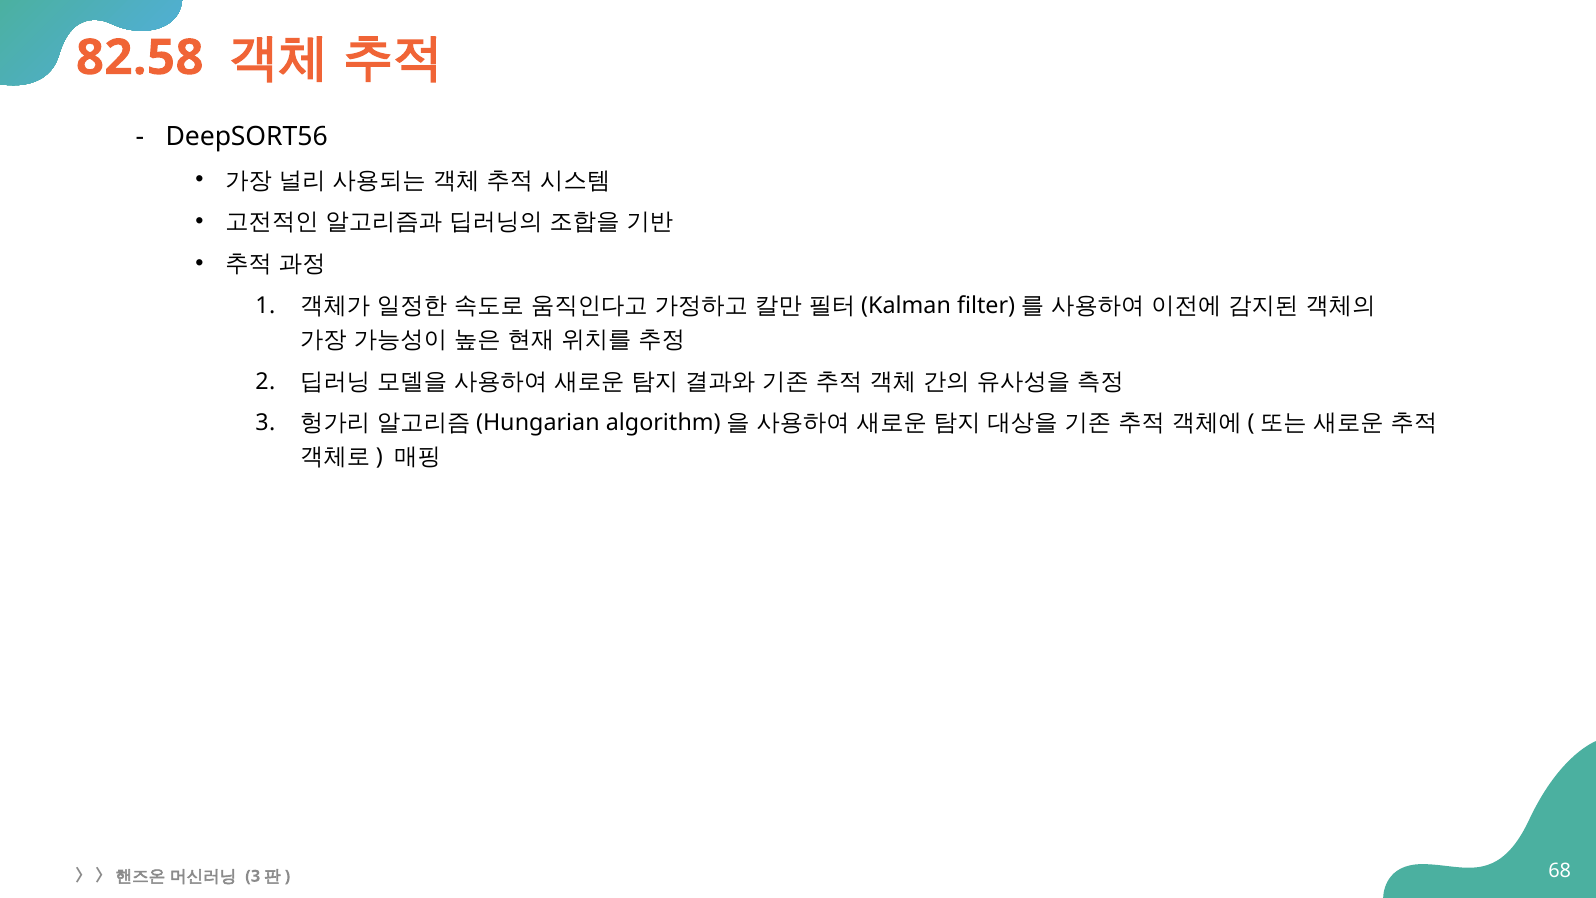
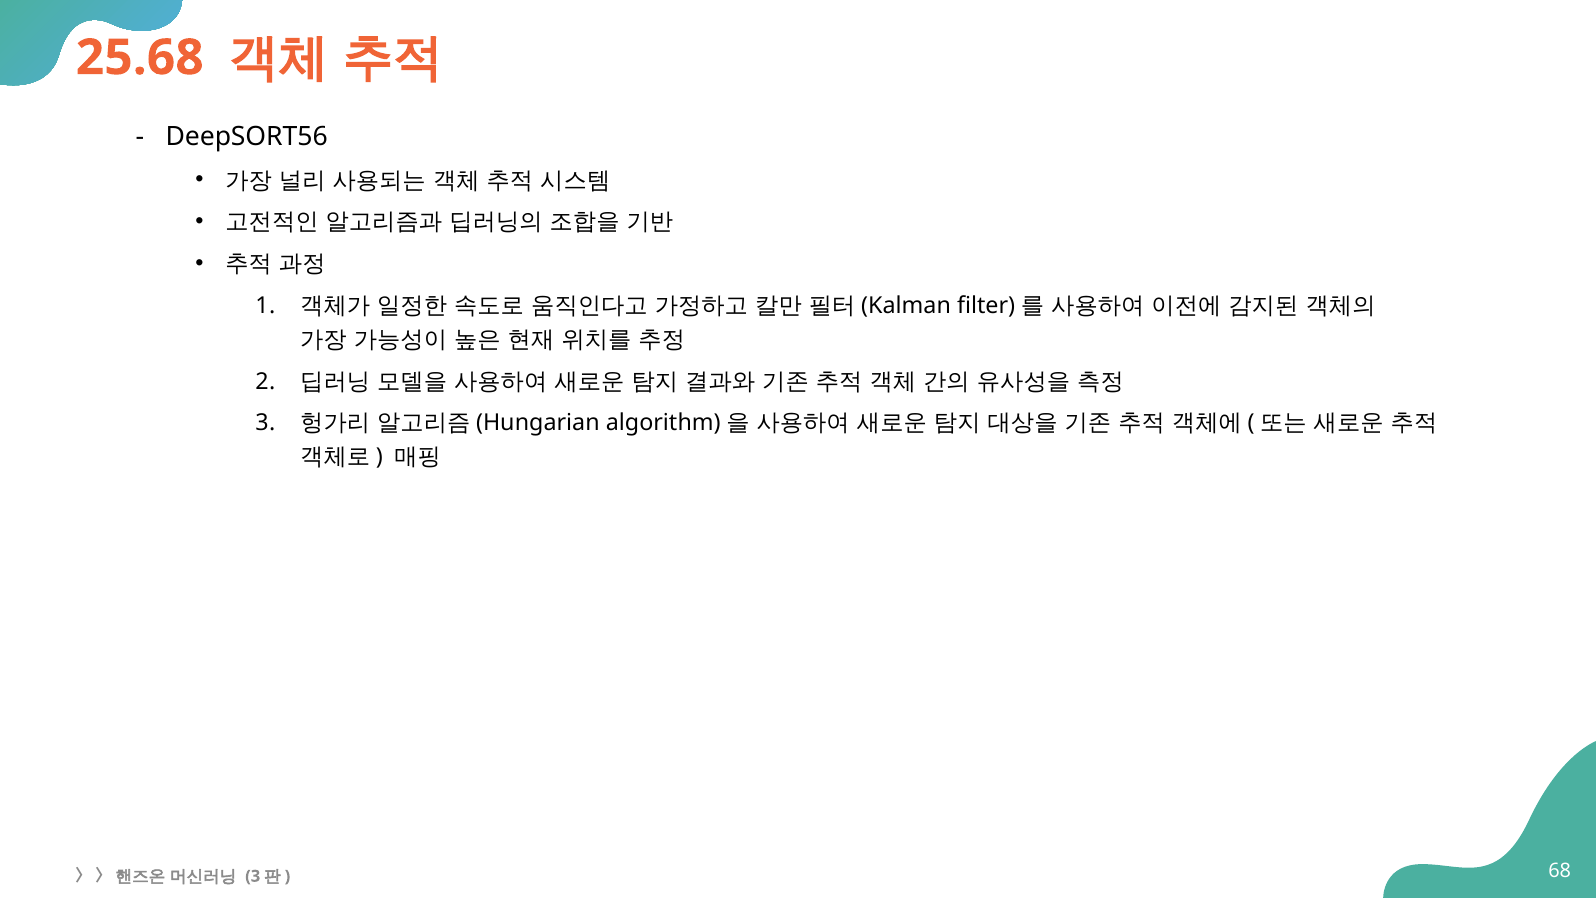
82.58: 82.58 -> 25.68 (140, 58)
